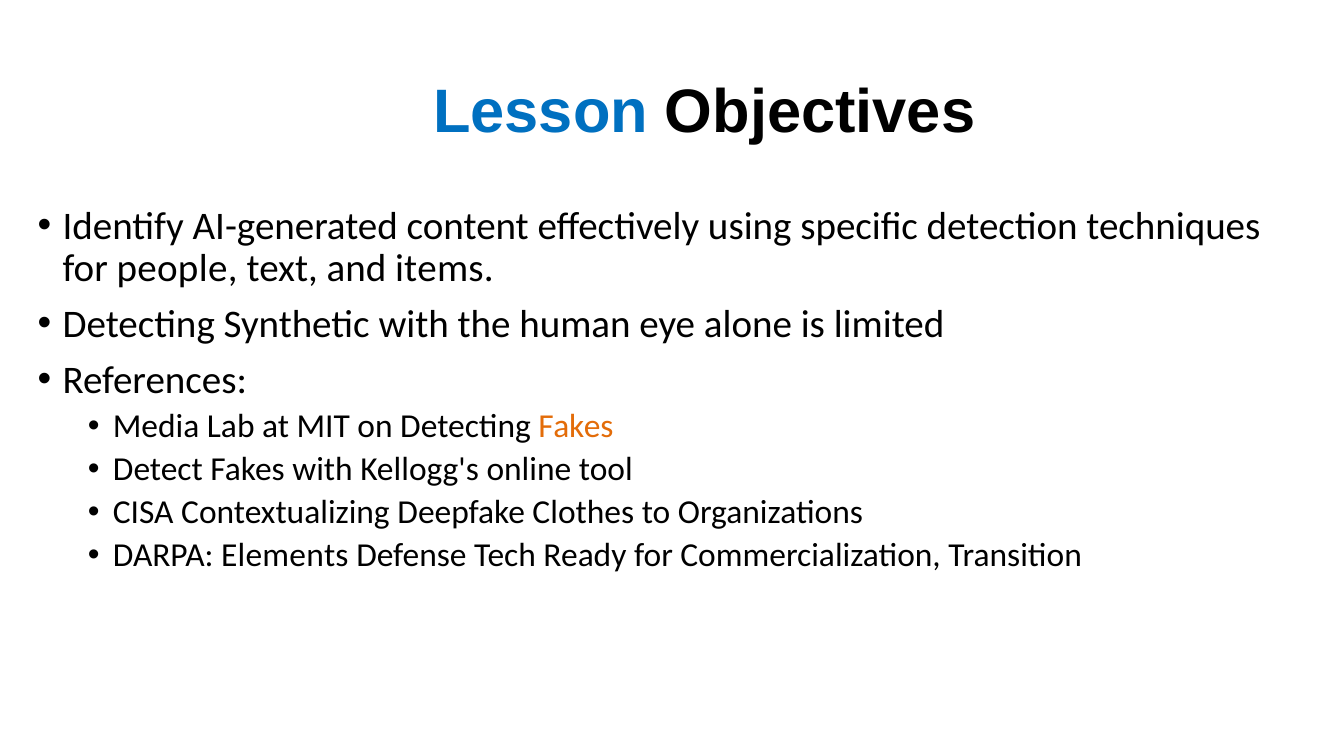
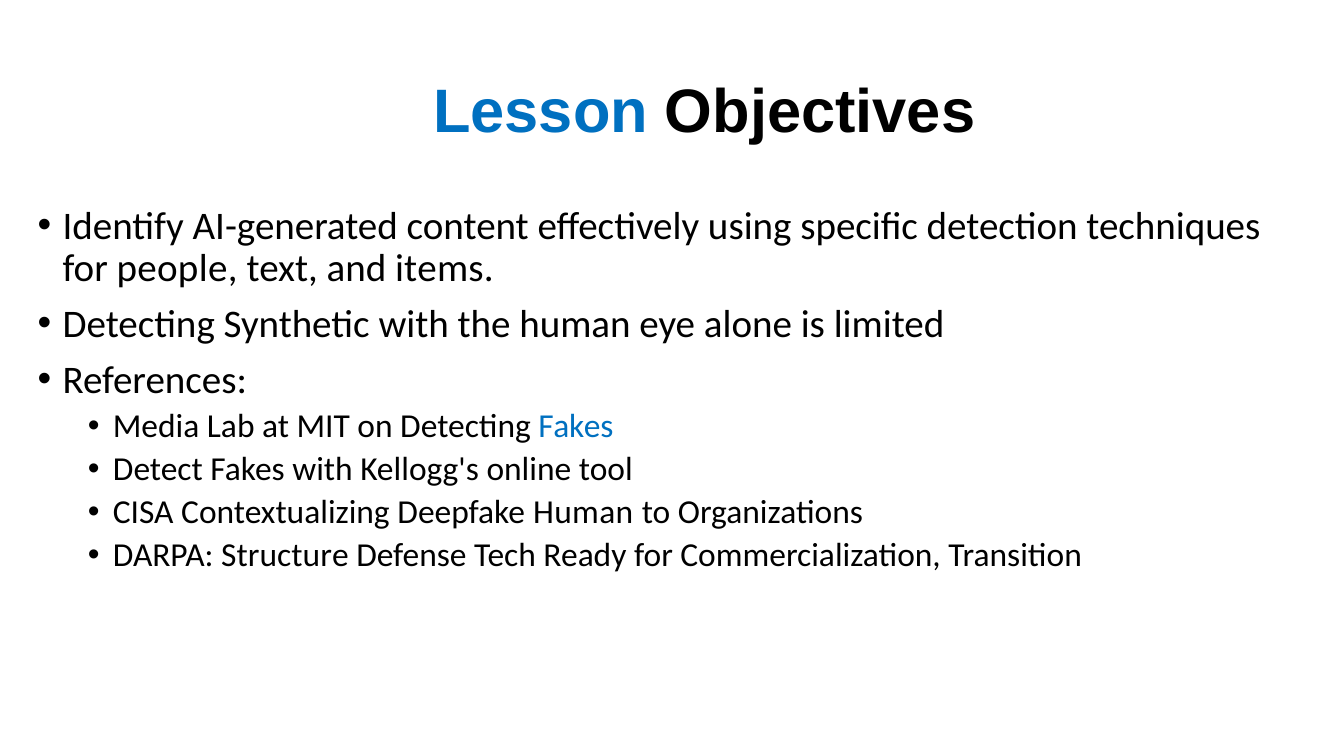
Fakes colour: orange -> blue (576, 427)
Deepfake Clothes: Clothes -> Human (583, 513)
Elements: Elements -> Structure (285, 556)
